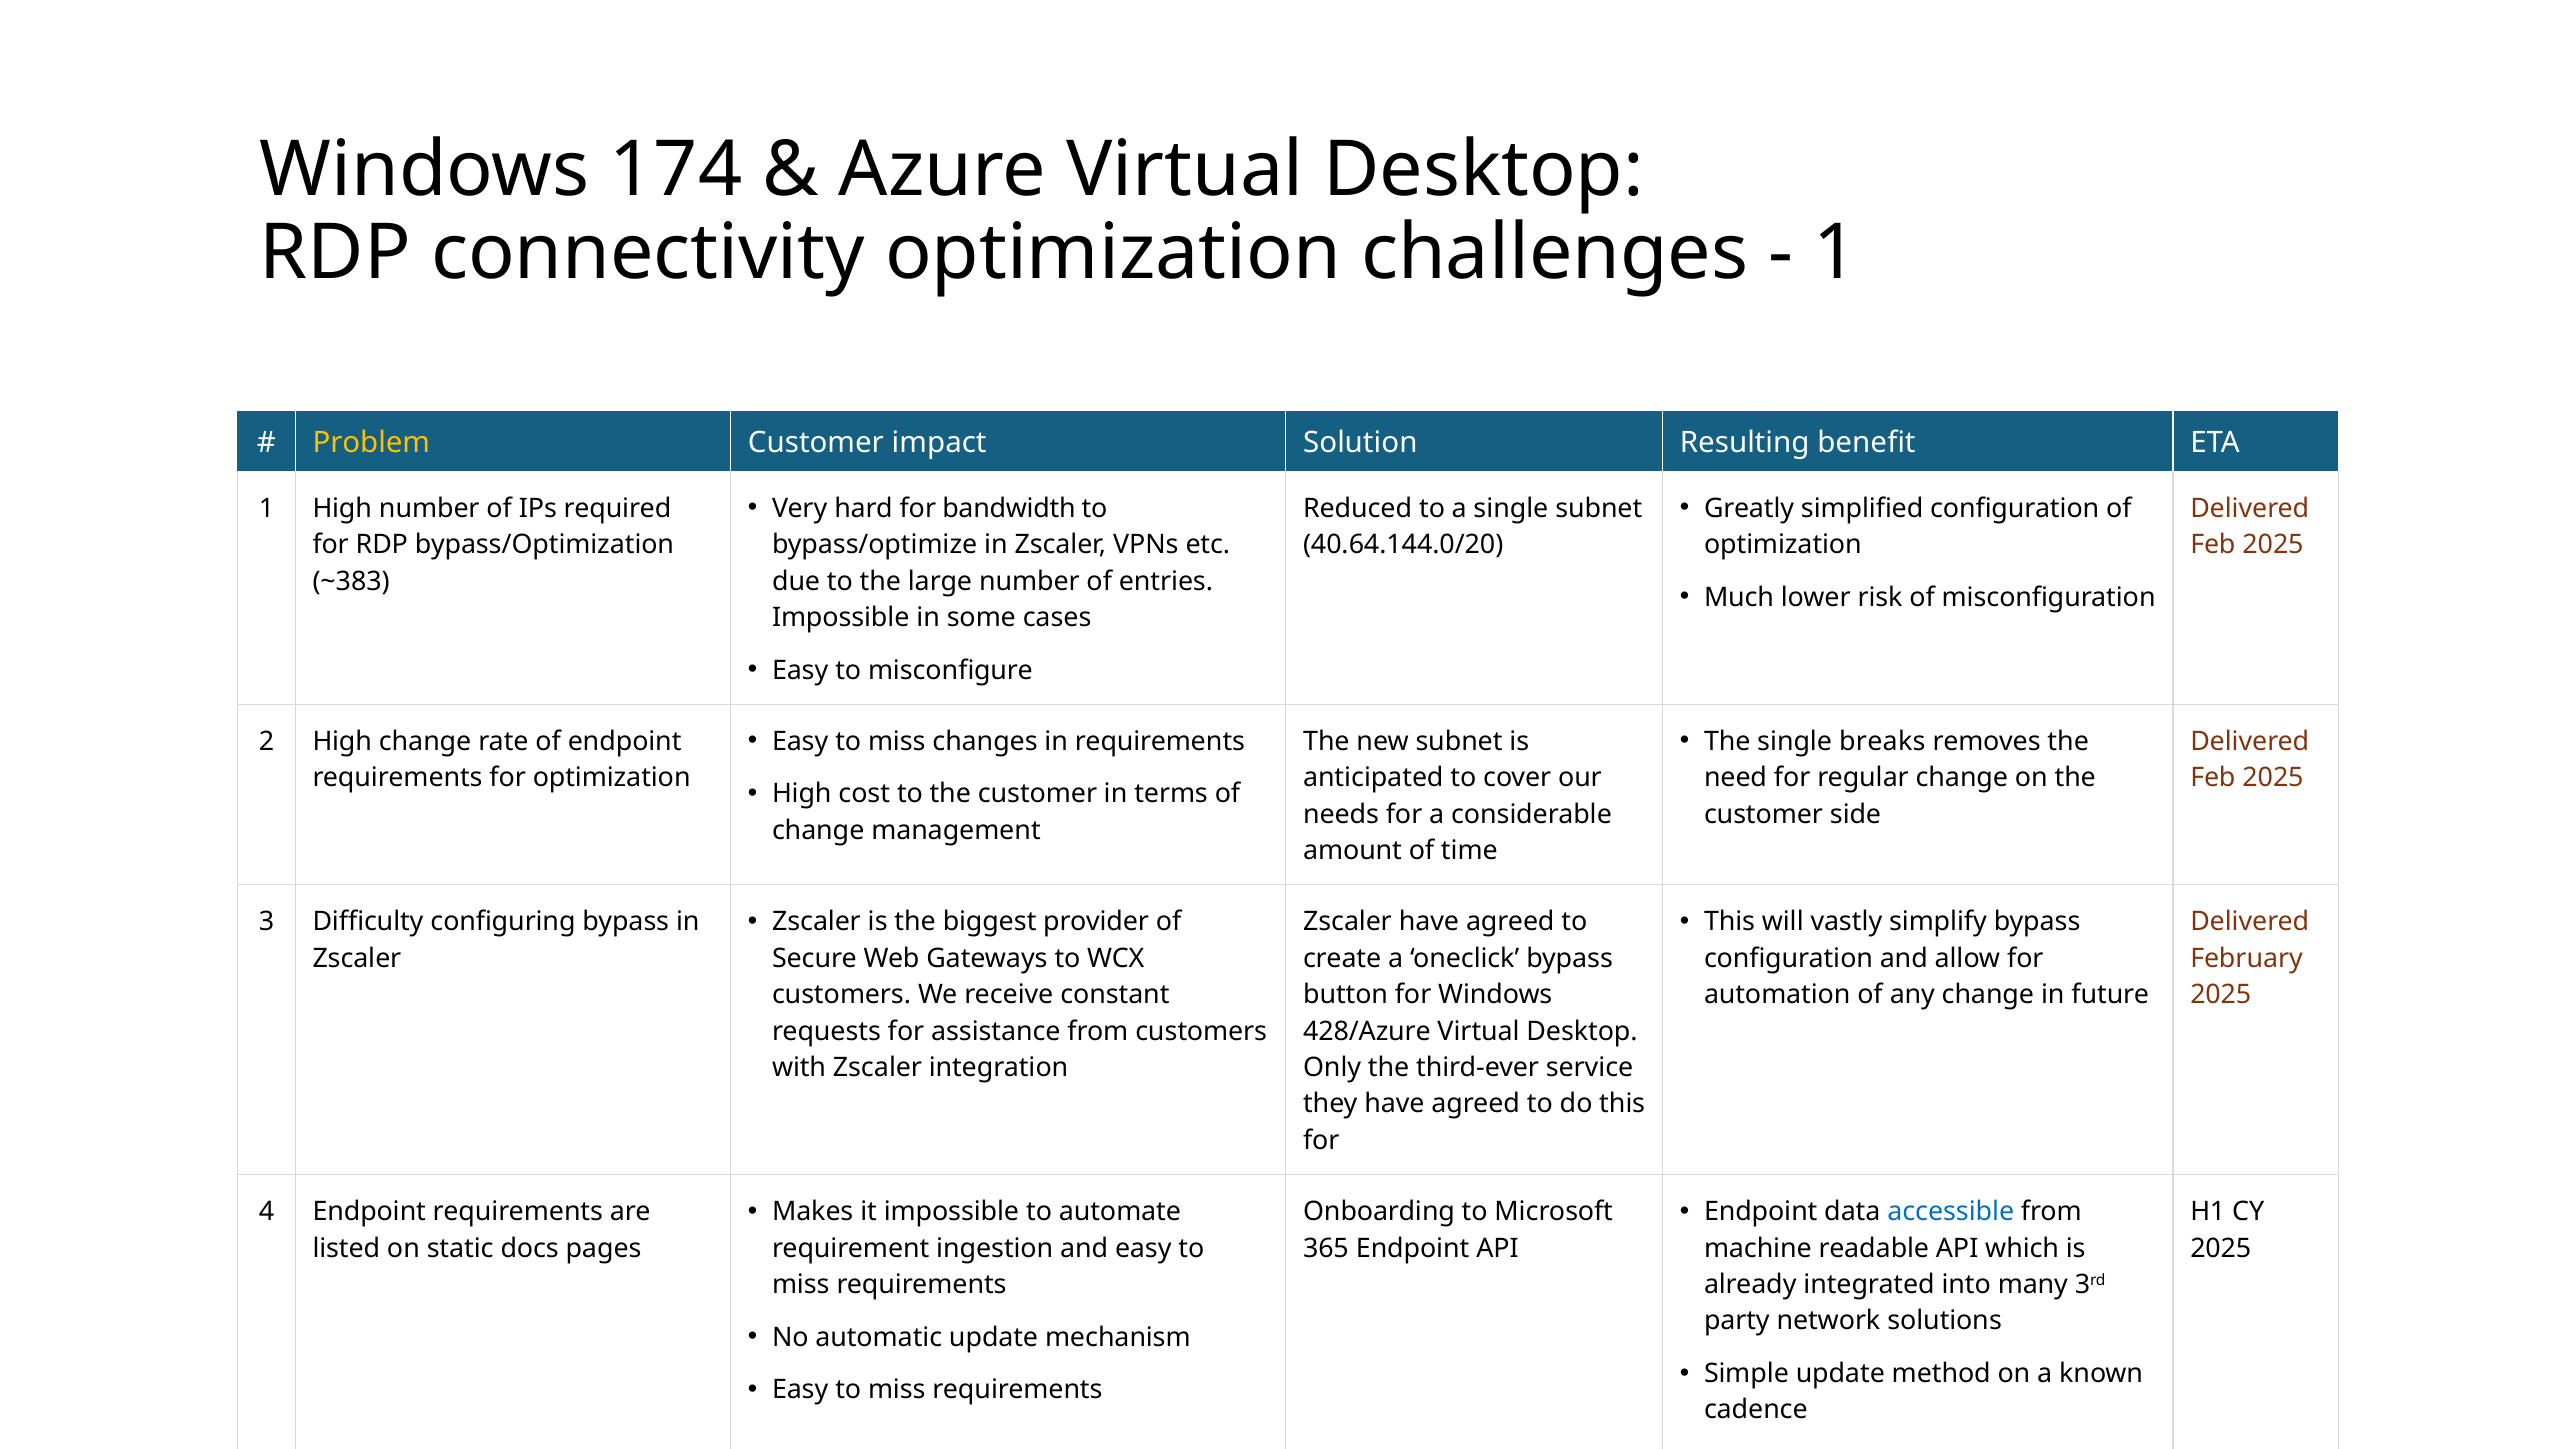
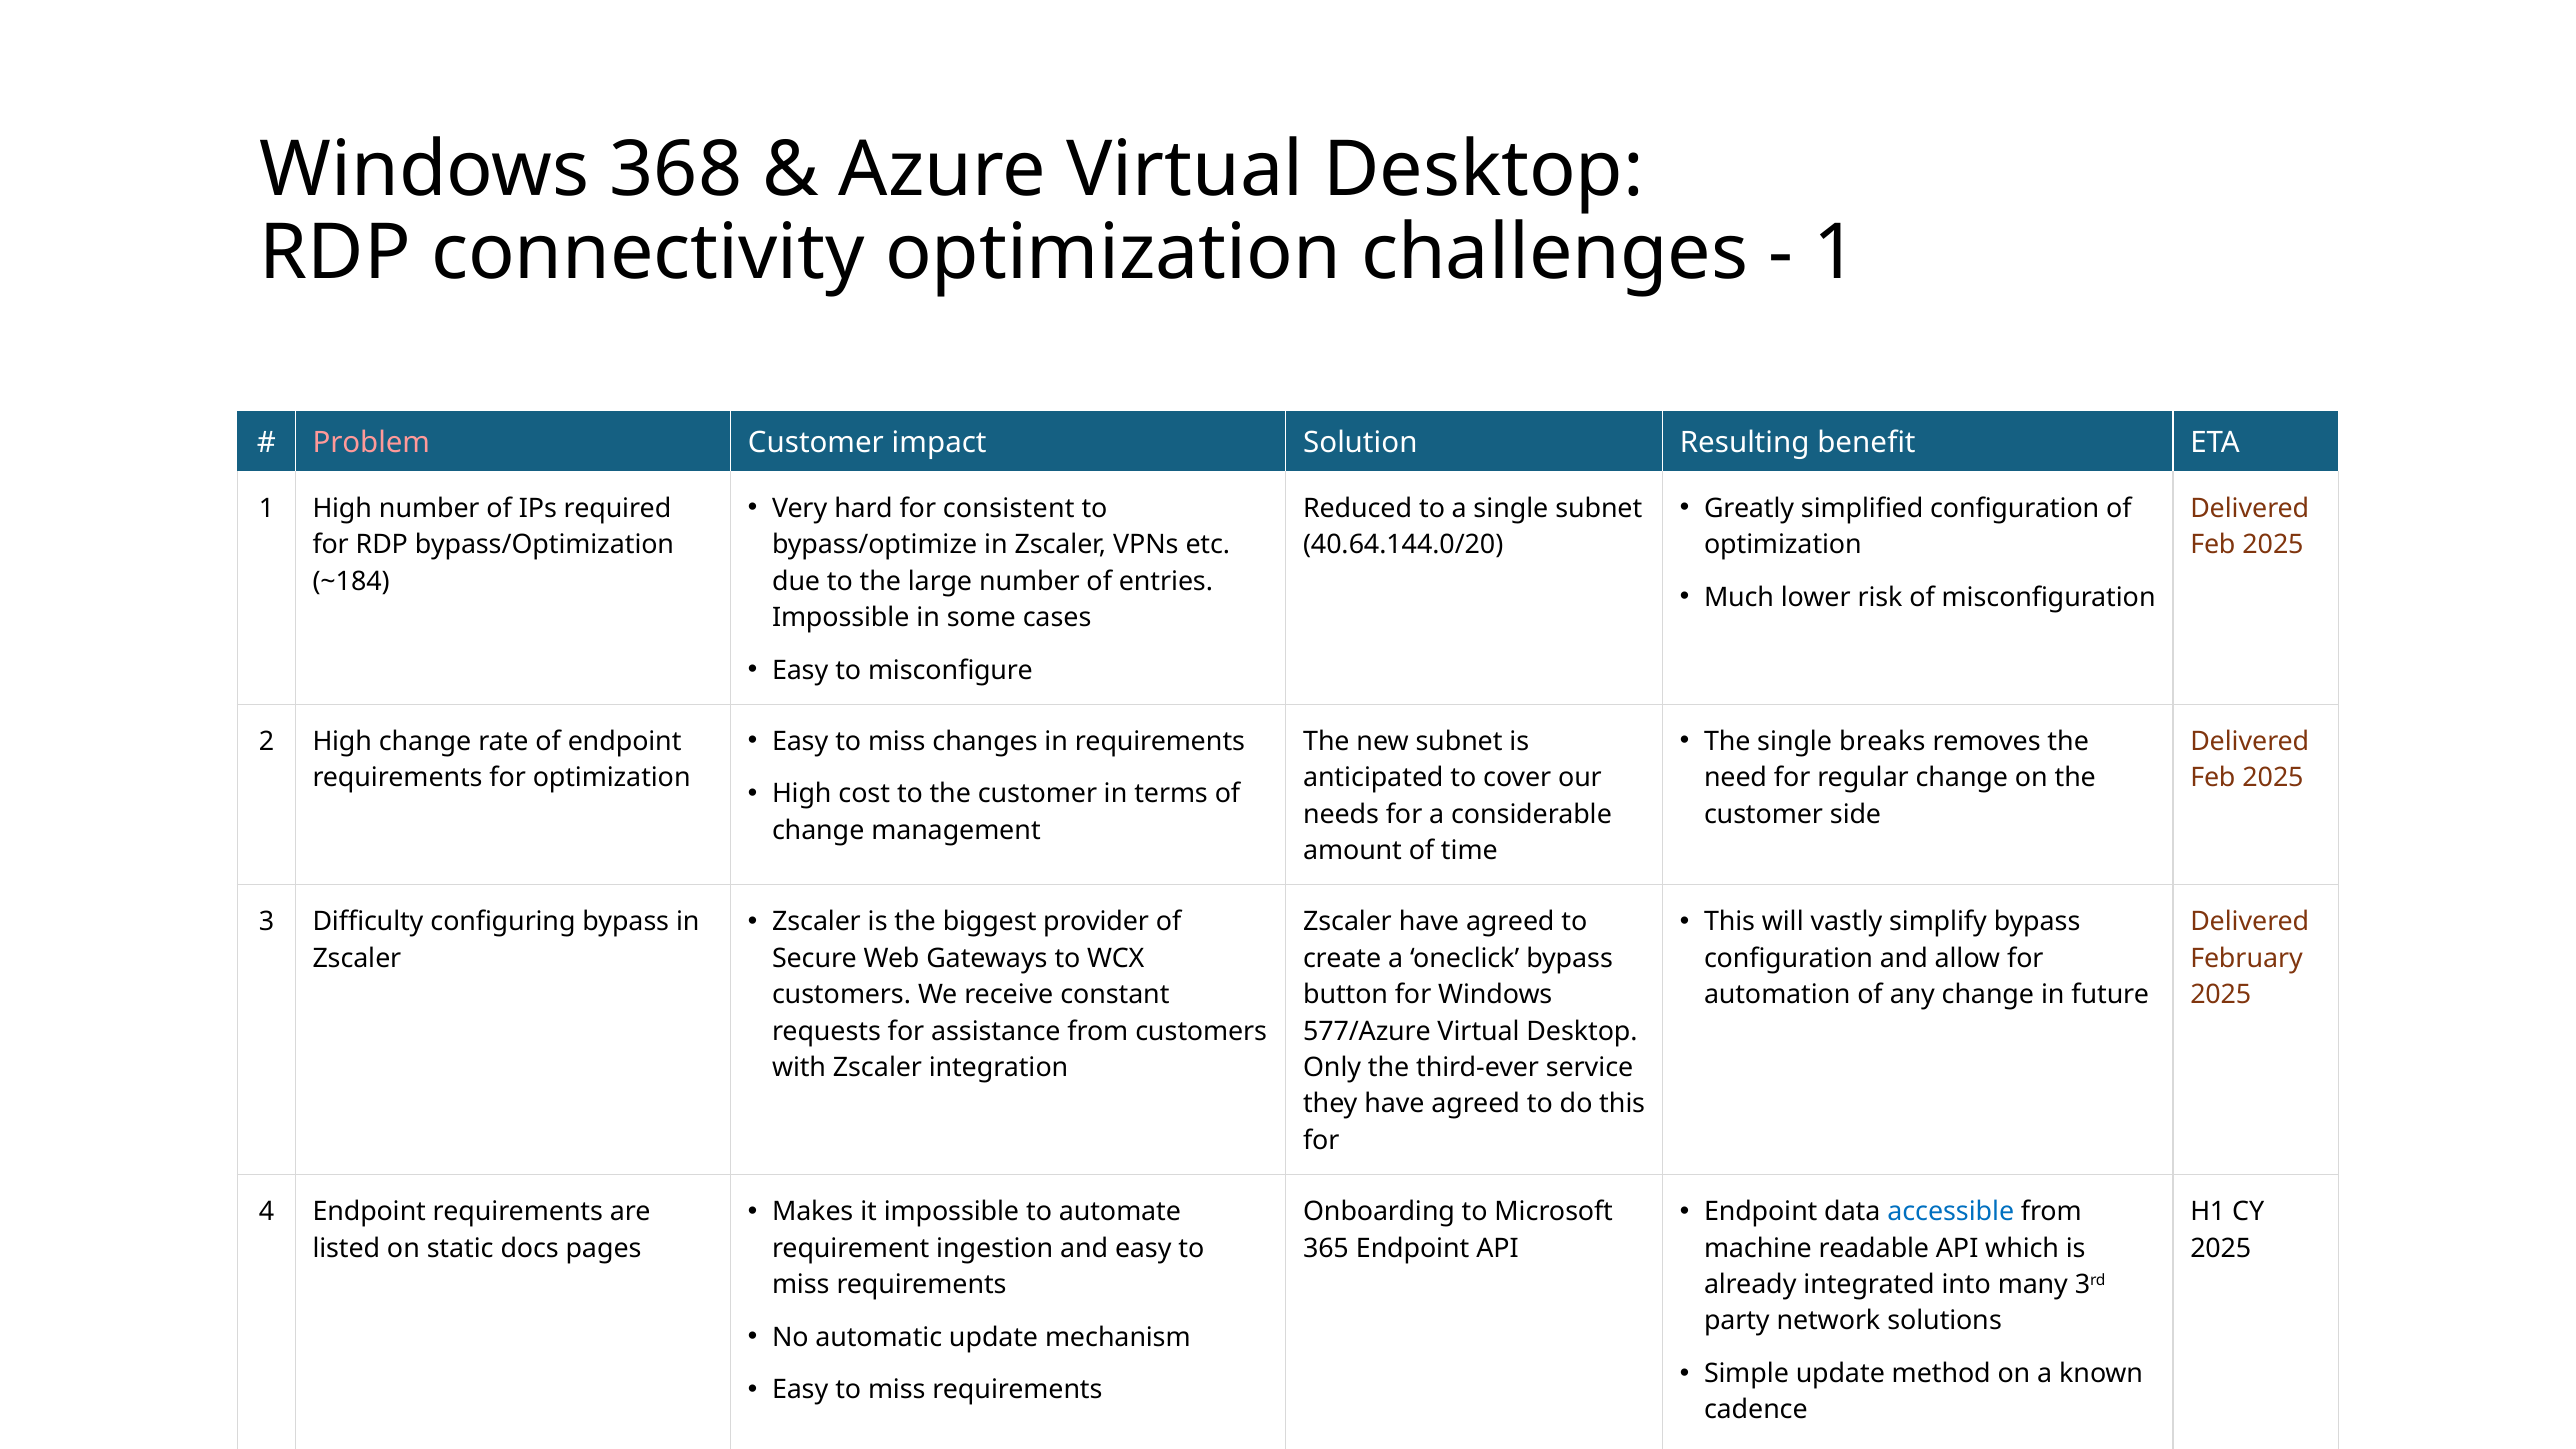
174: 174 -> 368 (676, 170)
Problem colour: yellow -> pink (371, 443)
bandwidth: bandwidth -> consistent (1009, 508)
~383: ~383 -> ~184 (351, 581)
428/Azure: 428/Azure -> 577/Azure (1367, 1031)
